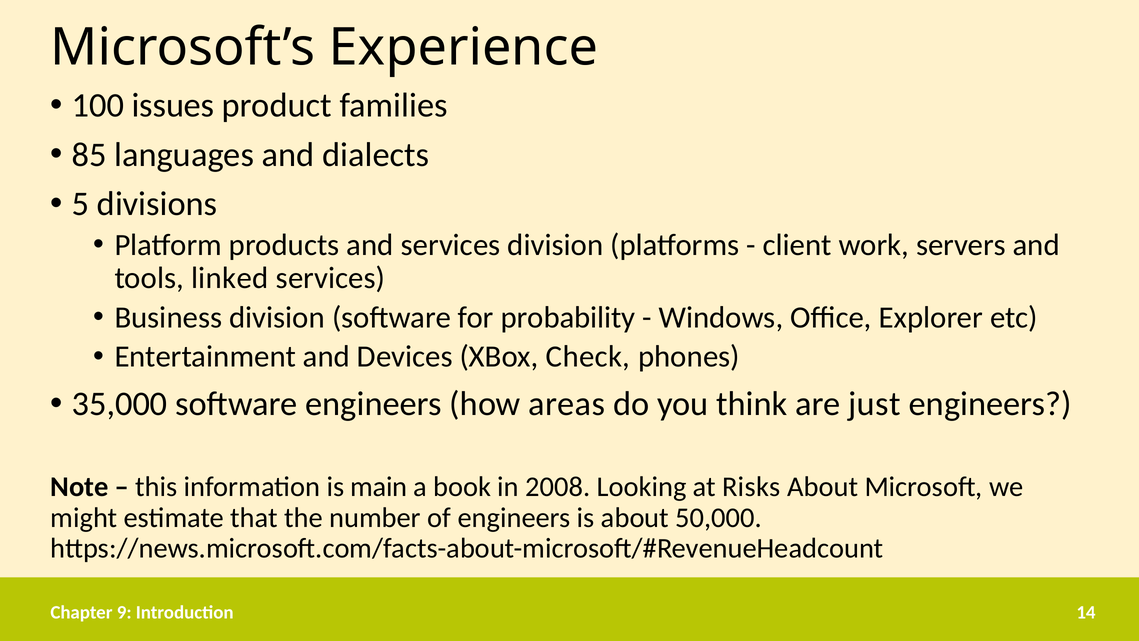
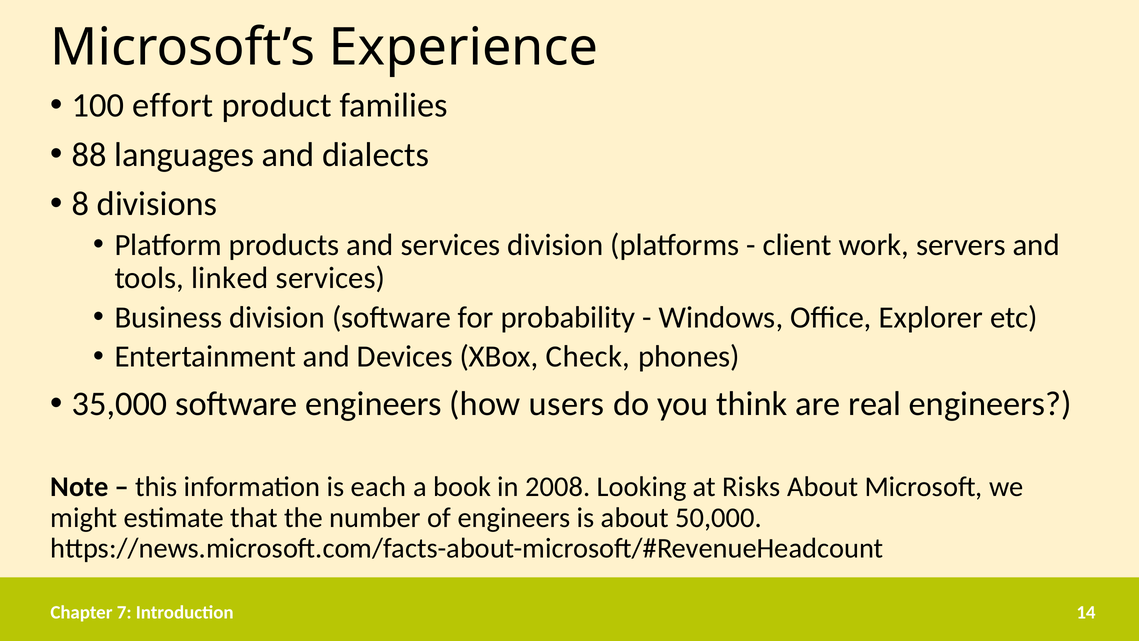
issues: issues -> effort (173, 106)
85: 85 -> 88 (89, 155)
5: 5 -> 8 (81, 204)
areas: areas -> users (567, 404)
just: just -> real (875, 404)
main: main -> each (378, 487)
9: 9 -> 7 (124, 612)
